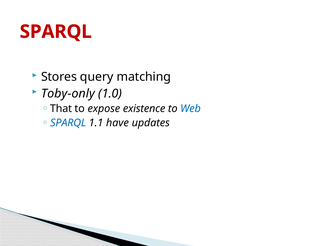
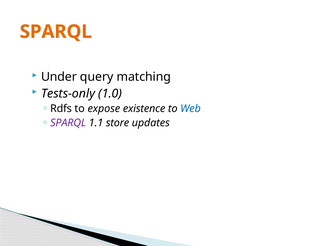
SPARQL colour: red -> orange (56, 32)
Stores: Stores -> Under (59, 77)
Toby-only: Toby-only -> Tests-only (68, 94)
That: That -> Rdfs (61, 109)
SPARQL colour: blue -> purple (68, 123)
have: have -> store (118, 123)
